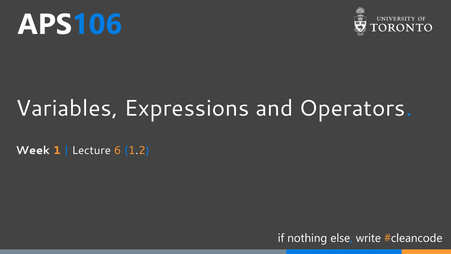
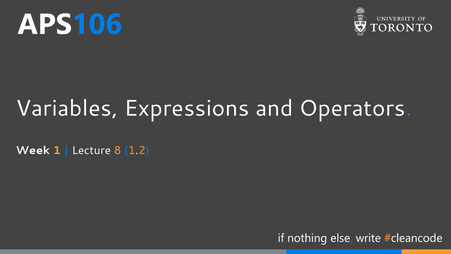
6: 6 -> 8 (118, 150)
